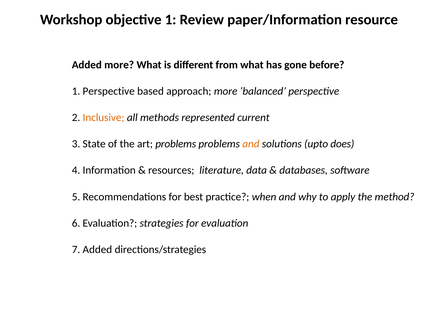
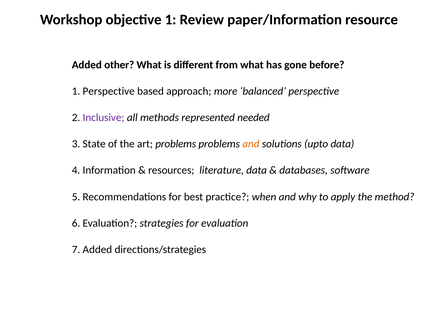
Added more: more -> other (119, 65)
Inclusive colour: orange -> purple (104, 118)
current: current -> needed (253, 118)
upto does: does -> data (342, 144)
